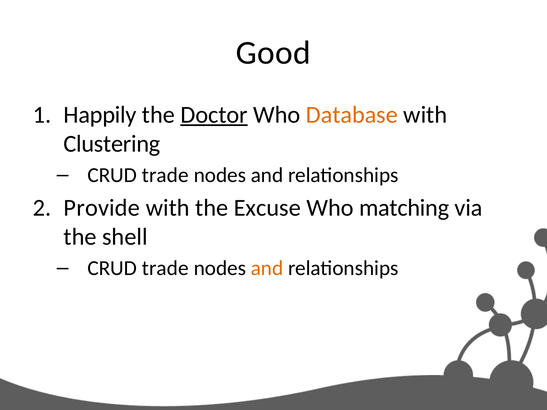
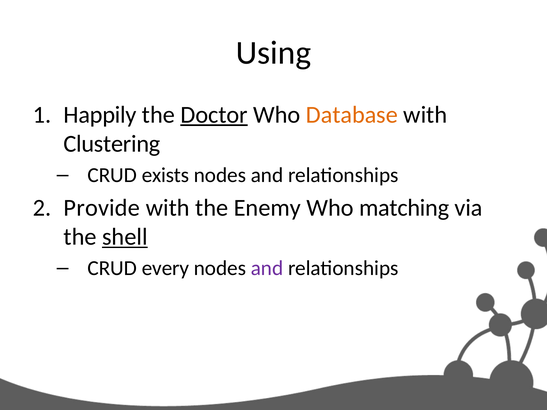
Good: Good -> Using (273, 53)
trade: trade -> exists (165, 175)
Excuse: Excuse -> Enemy (267, 208)
shell underline: none -> present (125, 237)
trade: trade -> every (165, 268)
and colour: orange -> purple (267, 268)
